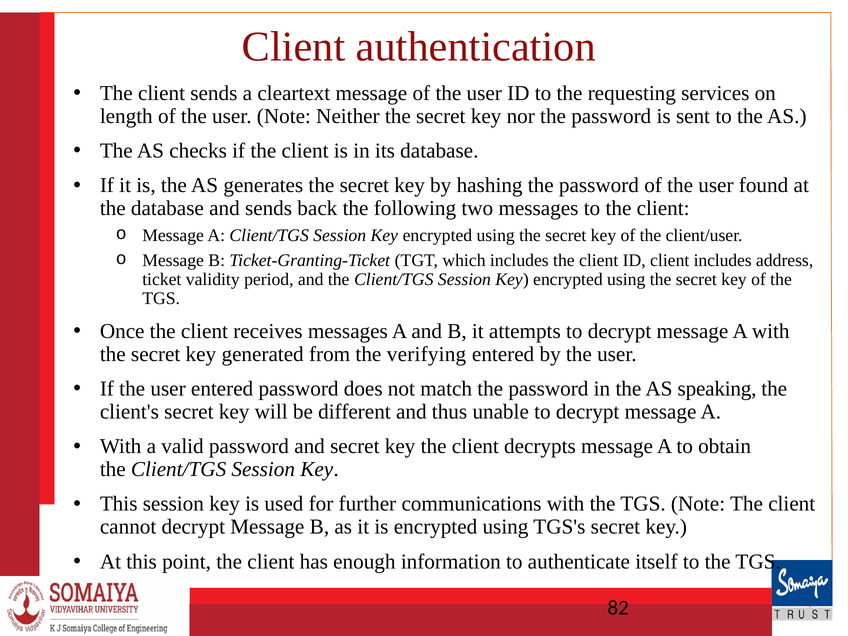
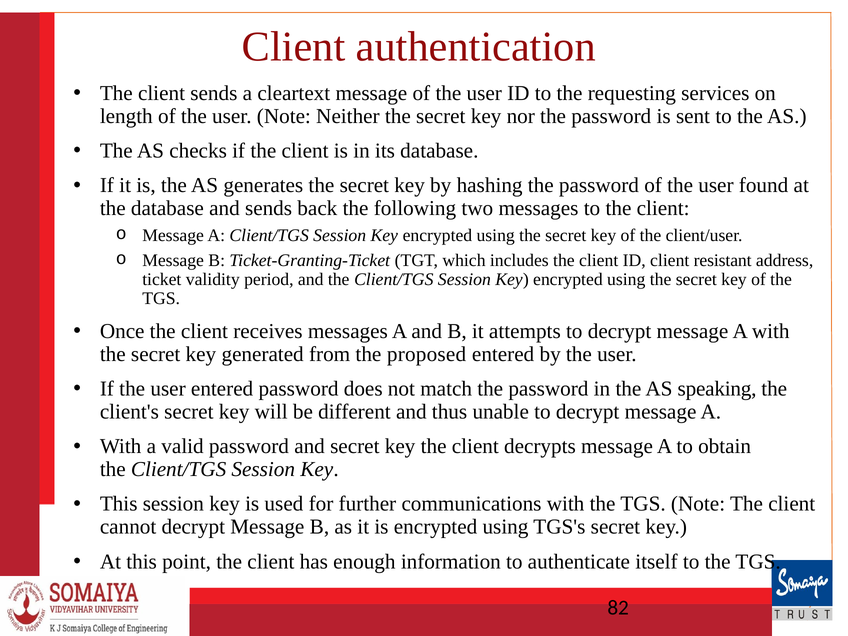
client includes: includes -> resistant (723, 260)
verifying: verifying -> proposed (427, 354)
